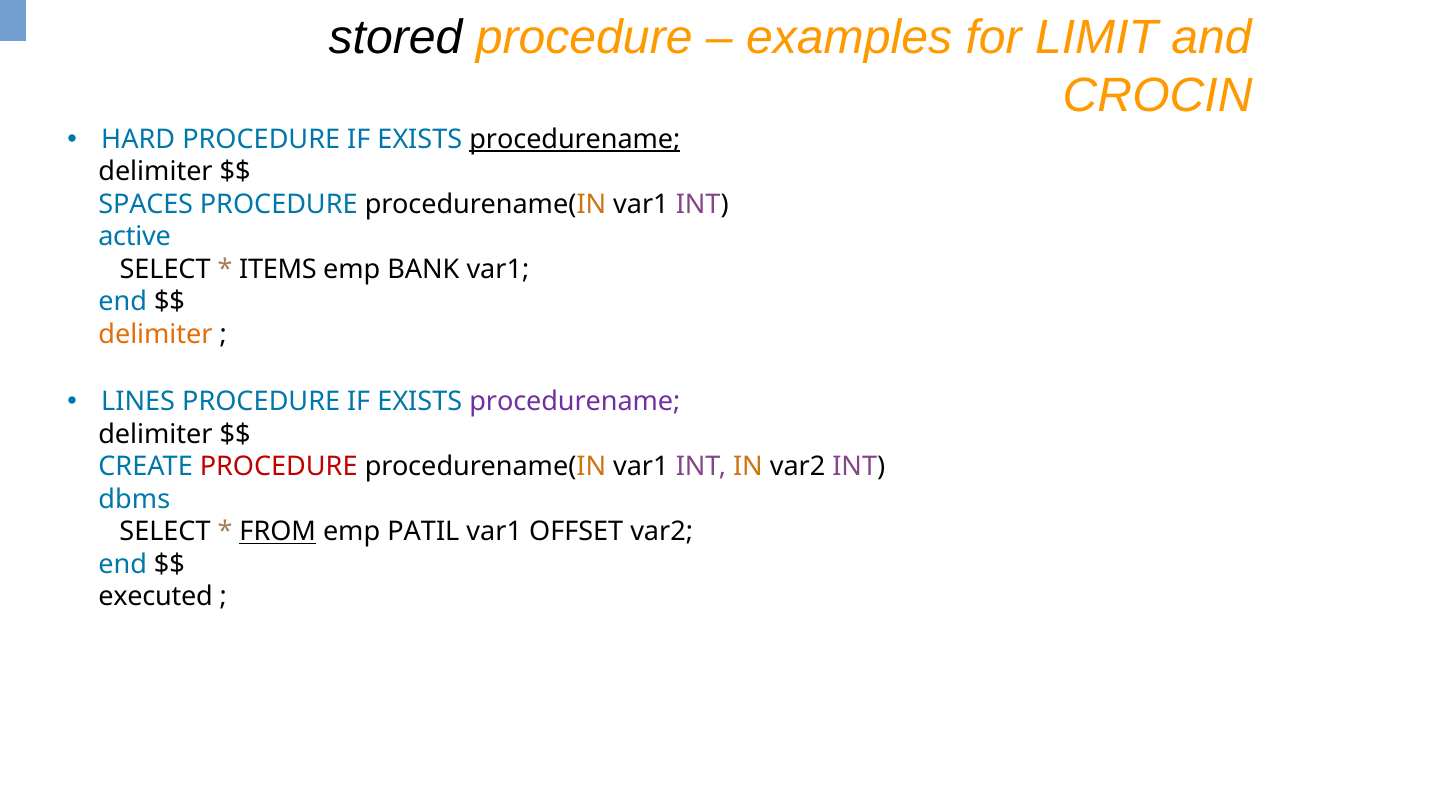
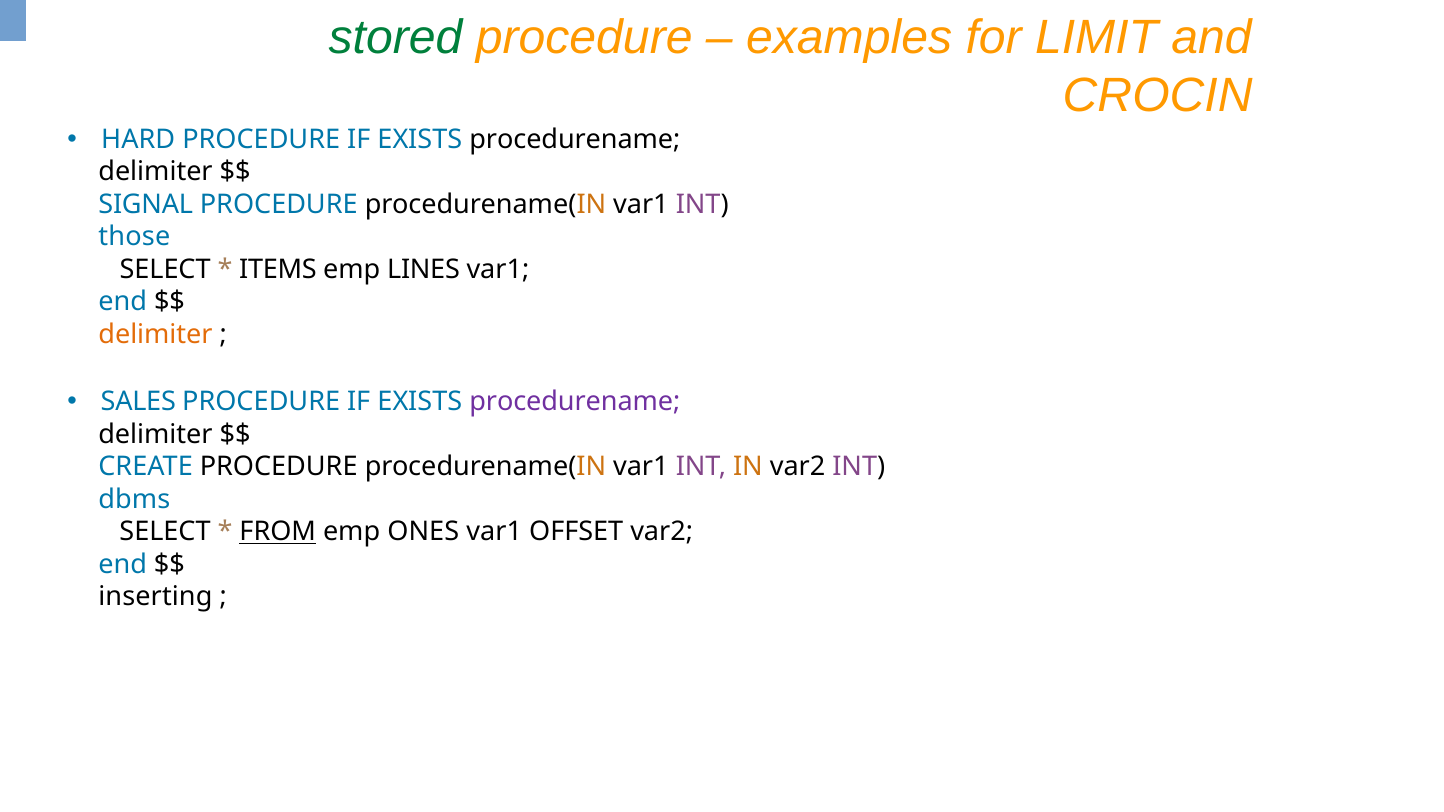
stored colour: black -> green (396, 38)
procedurename underline: present -> none (575, 140)
SPACES: SPACES -> SIGNAL (146, 205)
active: active -> those (134, 237)
BANK: BANK -> LINES (423, 270)
LINES: LINES -> SALES (138, 402)
PROCEDURE colour: red -> black (279, 467)
PATIL: PATIL -> ONES (423, 532)
executed: executed -> inserting (155, 597)
